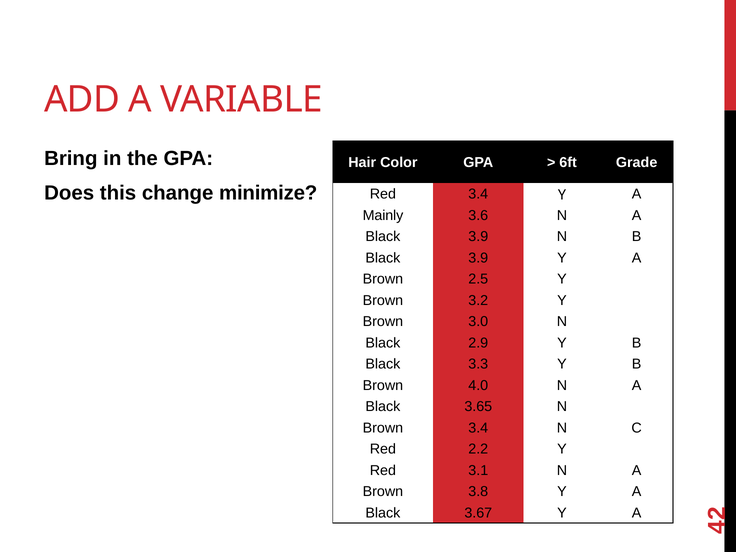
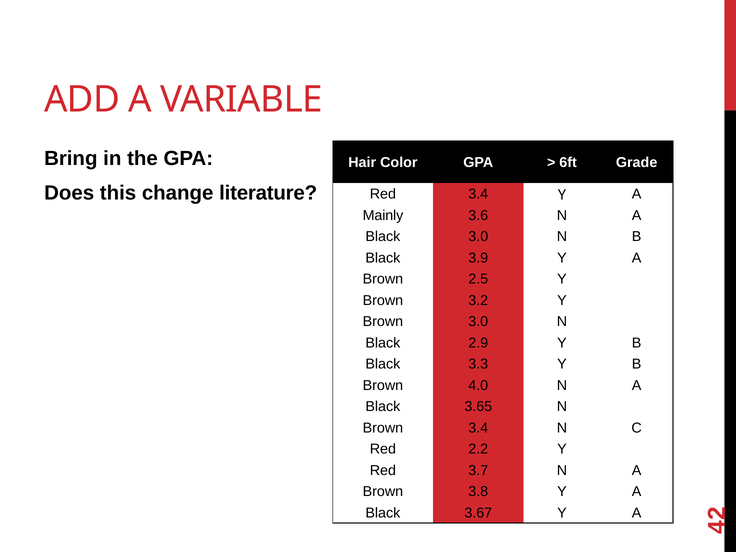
minimize: minimize -> literature (268, 193)
3.9: 3.9 -> 3.0 (478, 237)
3.1: 3.1 -> 3.7 (478, 470)
